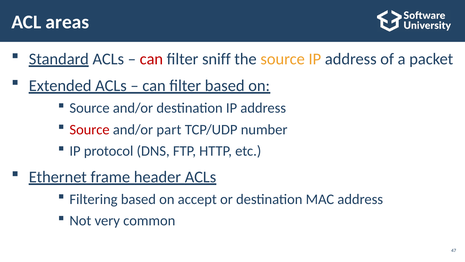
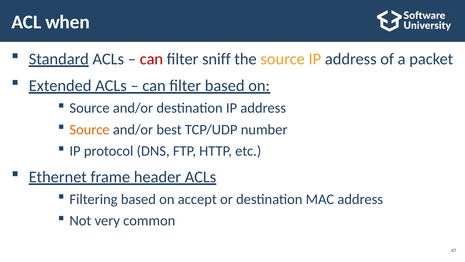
areas: areas -> when (68, 22)
Source colour: red -> orange (90, 129)
part: part -> best (169, 129)
